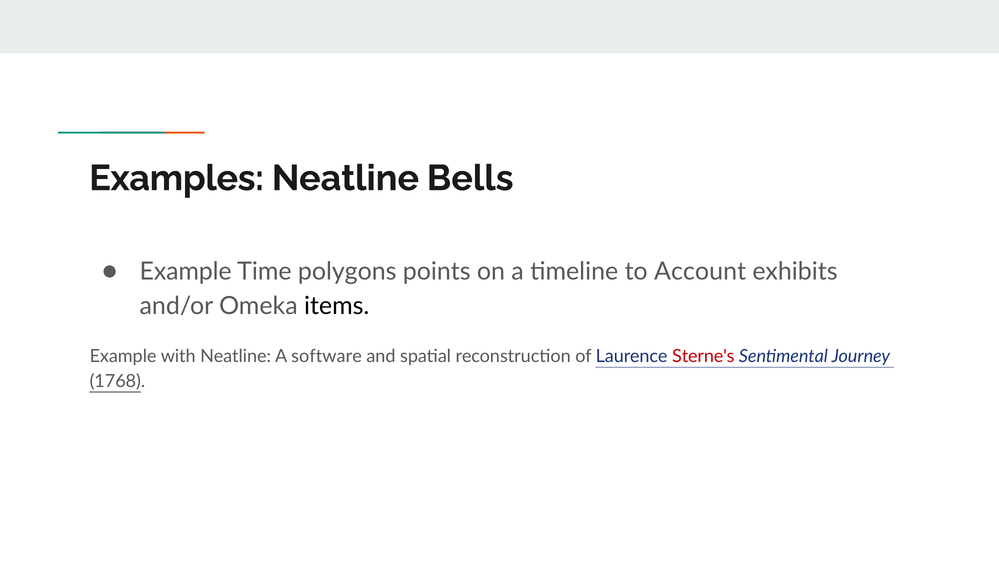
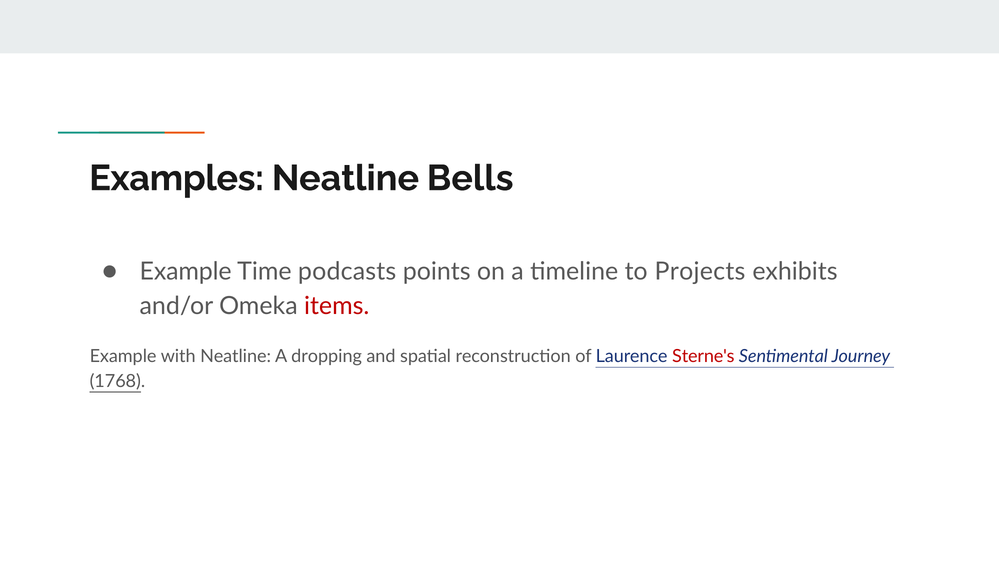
polygons: polygons -> podcasts (347, 271)
Account: Account -> Projects (700, 271)
items colour: black -> red (337, 306)
software: software -> dropping (327, 356)
